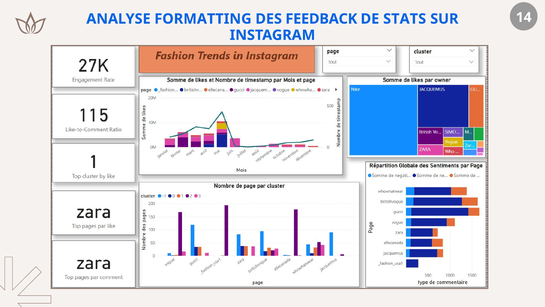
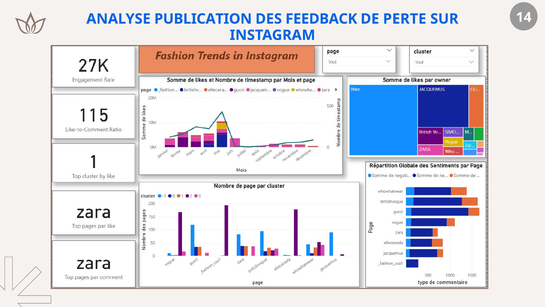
FORMATTING: FORMATTING -> PUBLICATION (203, 19)
STATS: STATS -> PERTE (405, 19)
